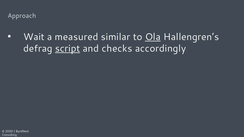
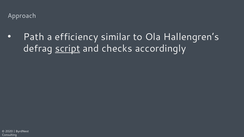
Wait: Wait -> Path (34, 37)
measured: measured -> efficiency (76, 37)
Ola underline: present -> none (153, 37)
